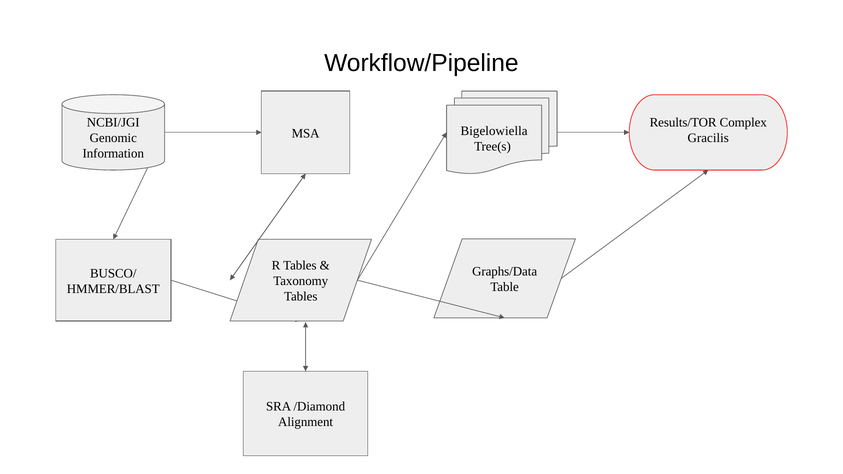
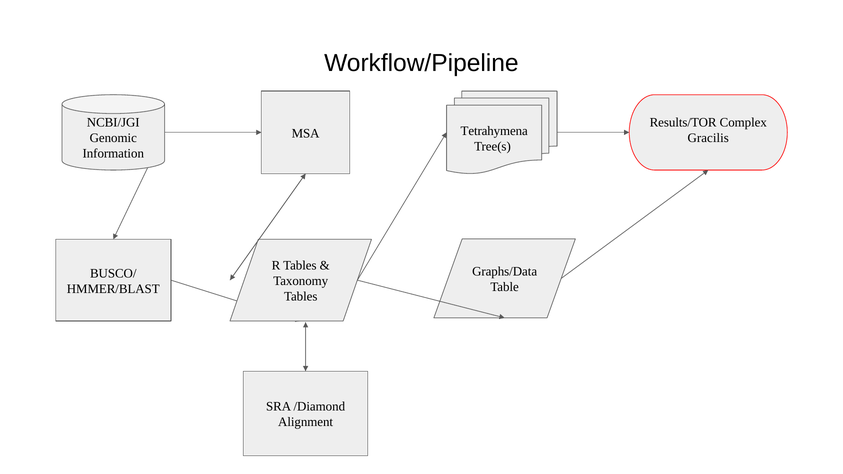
Bigelowiella: Bigelowiella -> Tetrahymena (494, 131)
